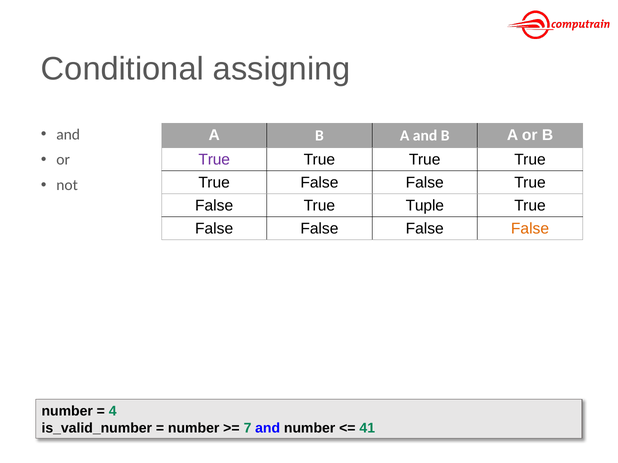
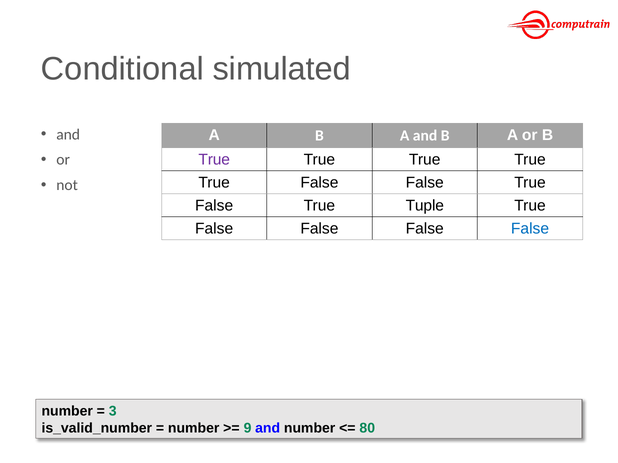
assigning: assigning -> simulated (282, 69)
False colour: orange -> blue (530, 229)
4: 4 -> 3 (113, 412)
7: 7 -> 9 (248, 428)
41: 41 -> 80 (367, 428)
